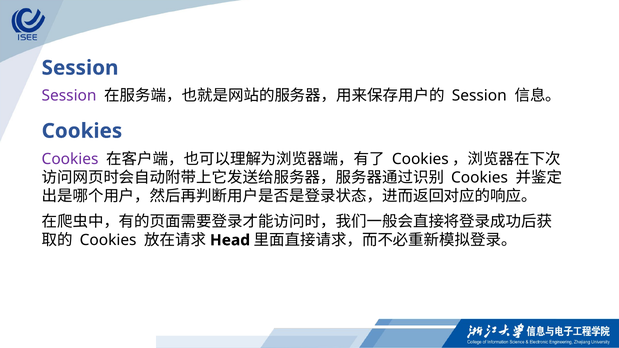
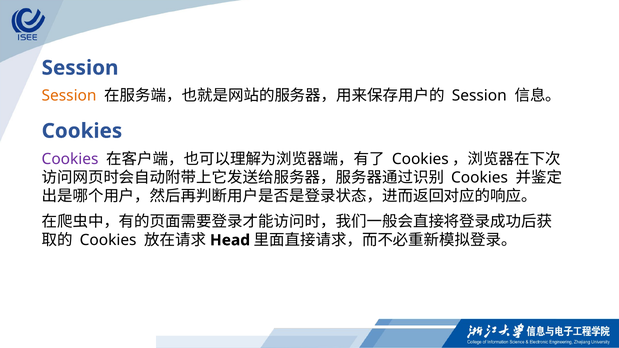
Session colour: purple -> orange (69, 96)
